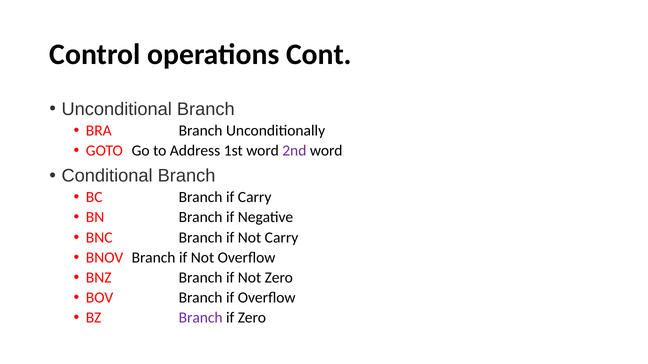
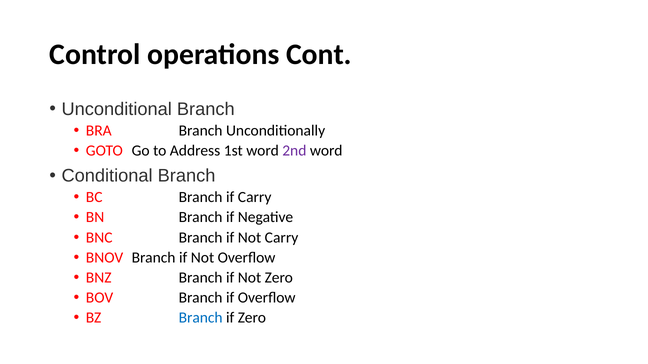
Branch colour: purple -> blue (201, 318)
